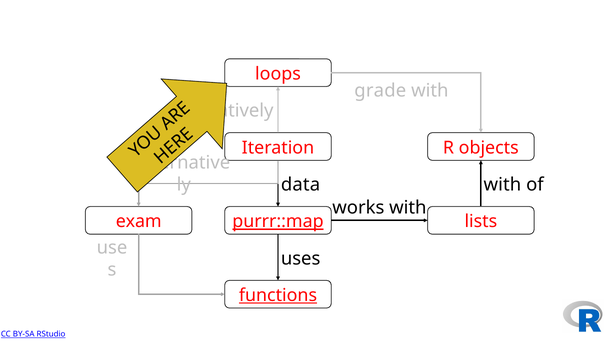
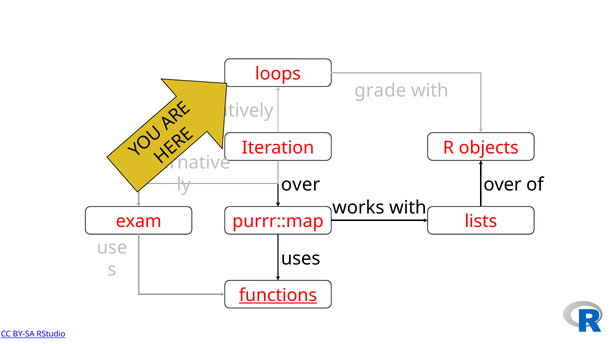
data: data -> over (301, 185)
with: with -> over (503, 185)
purrr::map underline: present -> none (278, 222)
